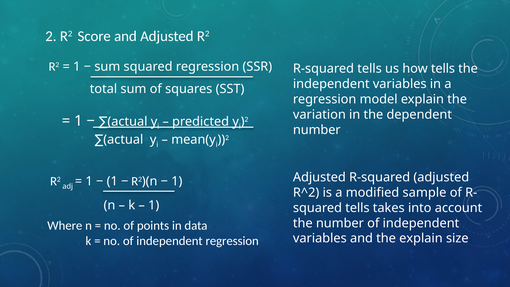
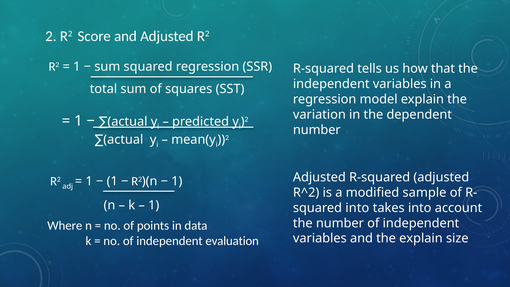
how tells: tells -> that (443, 69)
squared tells: tells -> into (357, 208)
independent regression: regression -> evaluation (232, 241)
